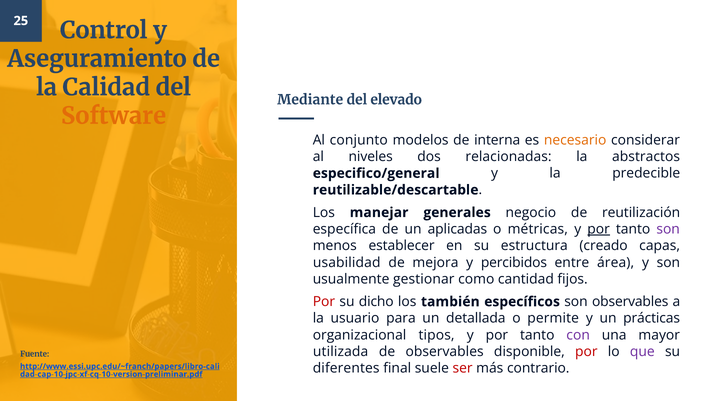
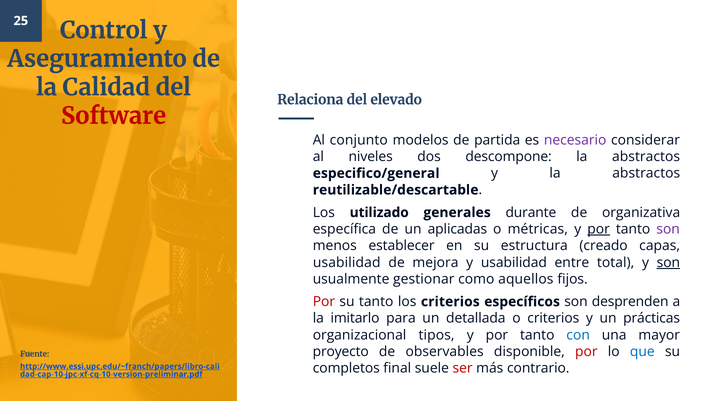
Mediante: Mediante -> Relaciona (310, 100)
Software colour: orange -> red (114, 116)
interna: interna -> partida (497, 140)
necesario colour: orange -> purple (575, 140)
relacionadas: relacionadas -> descompone (509, 156)
y la predecible: predecible -> abstractos (646, 173)
manejar: manejar -> utilizado (379, 212)
negocio: negocio -> durante (531, 212)
reutilización: reutilización -> organizativa (641, 212)
y percibidos: percibidos -> usabilidad (514, 262)
área: área -> total (616, 262)
son underline: none -> present (668, 262)
cantidad: cantidad -> aquellos (526, 279)
su dicho: dicho -> tanto (376, 301)
los también: también -> criterios (450, 301)
son observables: observables -> desprenden (630, 301)
usuario: usuario -> imitarlo (355, 318)
o permite: permite -> criterios (553, 318)
con colour: purple -> blue (578, 335)
utilizada: utilizada -> proyecto (341, 351)
que colour: purple -> blue (642, 351)
diferentes: diferentes -> completos (346, 368)
